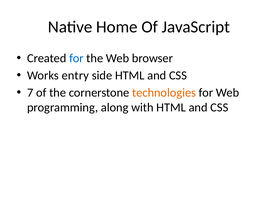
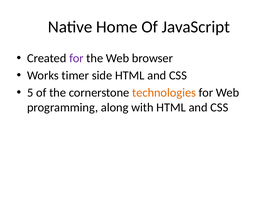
for colour: blue -> purple (76, 58)
entry: entry -> timer (75, 76)
7: 7 -> 5 (30, 93)
